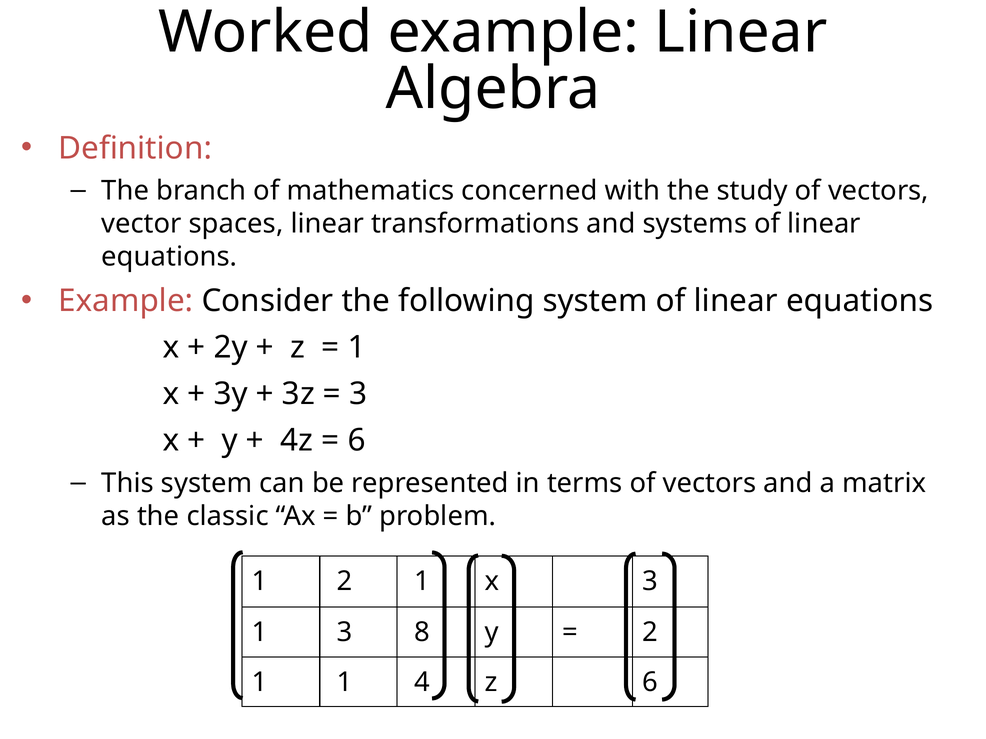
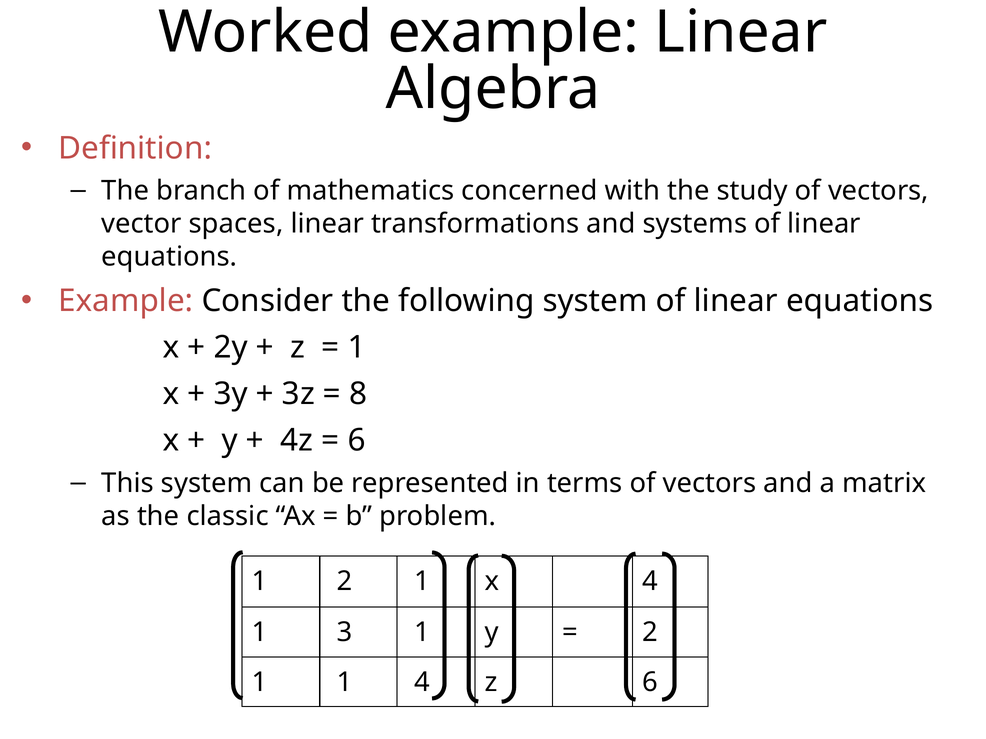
3: 3 -> 8 (358, 394)
x 3: 3 -> 4 (650, 582)
3 8: 8 -> 1 (422, 633)
